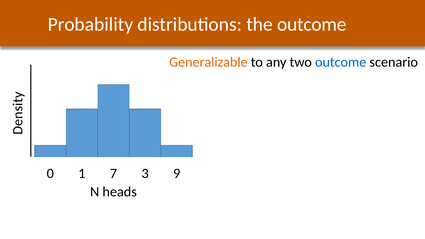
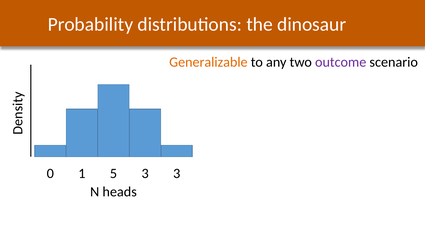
the outcome: outcome -> dinosaur (312, 25)
outcome colour: blue -> purple (341, 62)
7: 7 -> 5 (113, 174)
3 9: 9 -> 3 (177, 174)
